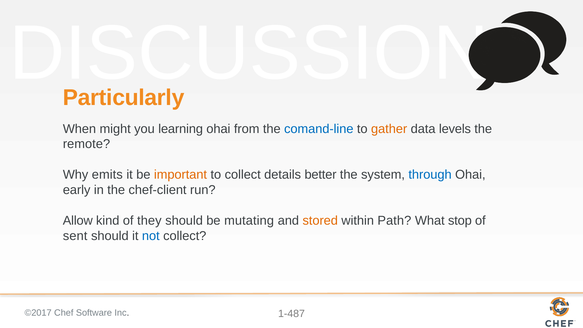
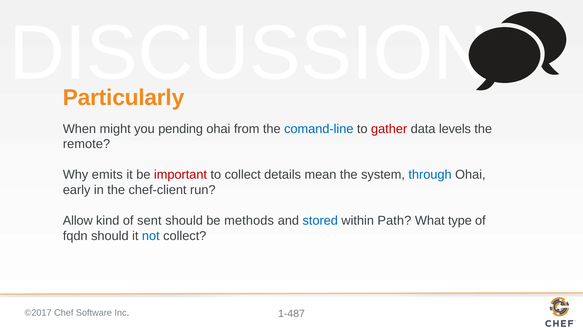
learning: learning -> pending (181, 129)
gather colour: orange -> red (389, 129)
important colour: orange -> red (181, 175)
better: better -> mean (320, 175)
they: they -> sent (149, 221)
mutating: mutating -> methods (249, 221)
stored colour: orange -> blue (320, 221)
stop: stop -> type (460, 221)
sent: sent -> fqdn (75, 236)
